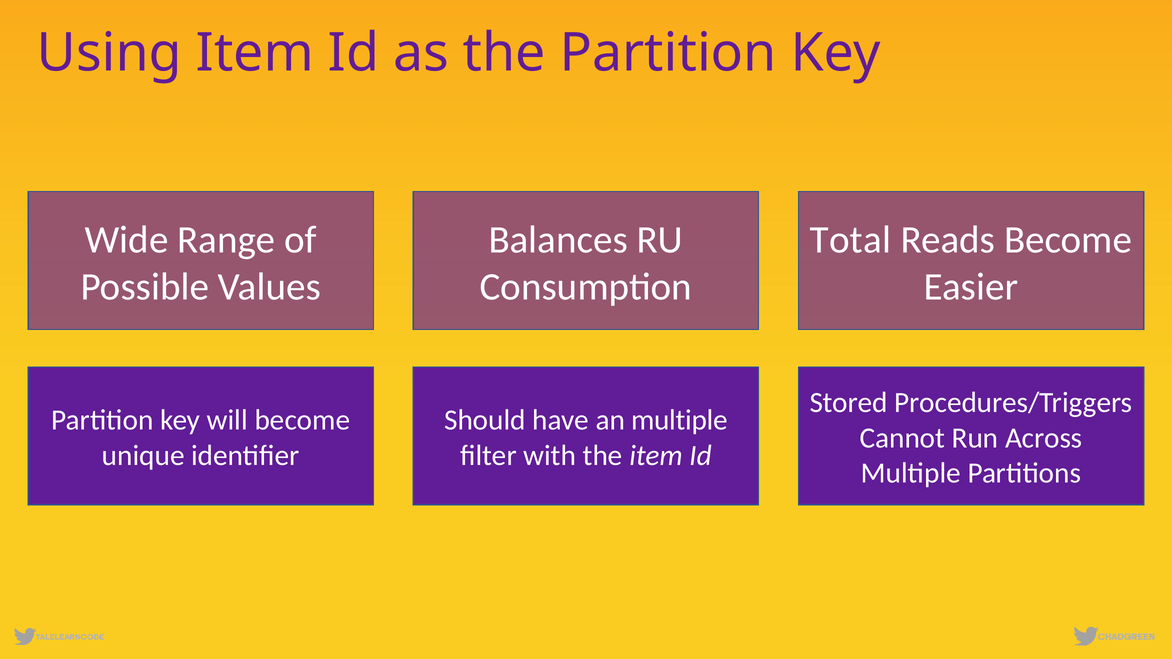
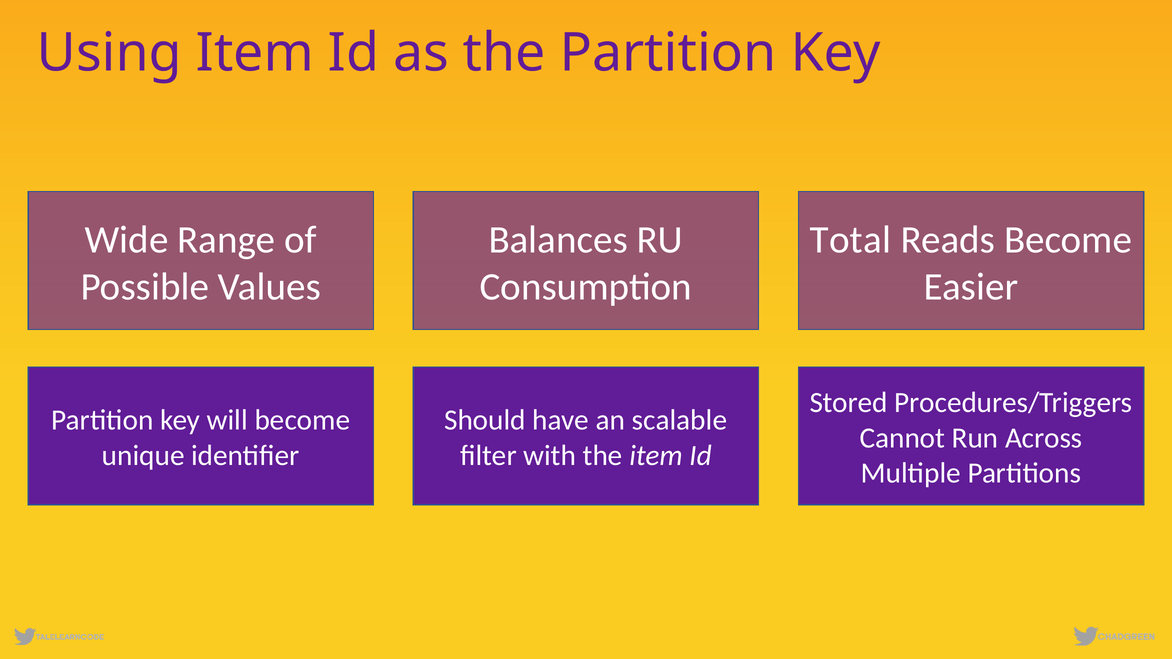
an multiple: multiple -> scalable (679, 420)
